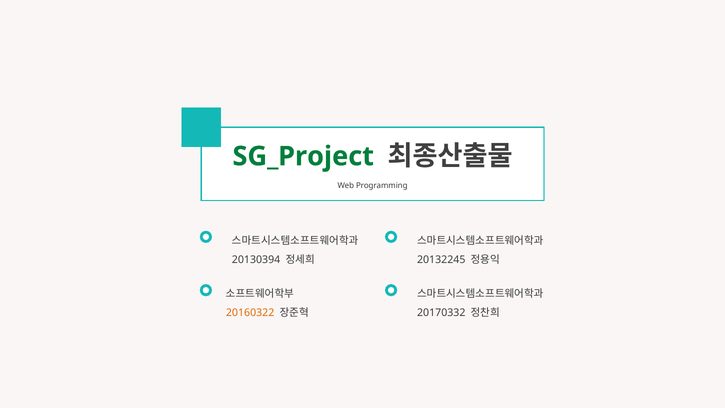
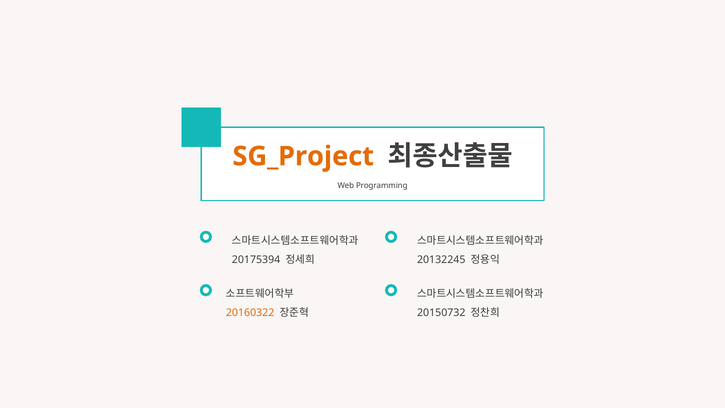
SG_Project colour: green -> orange (303, 156)
20130394: 20130394 -> 20175394 (256, 259)
20170332: 20170332 -> 20150732 (441, 313)
